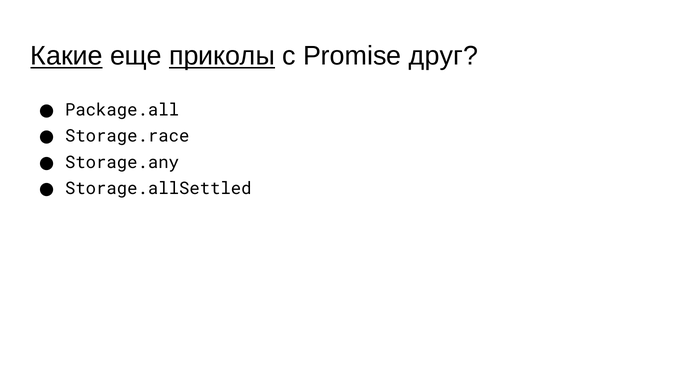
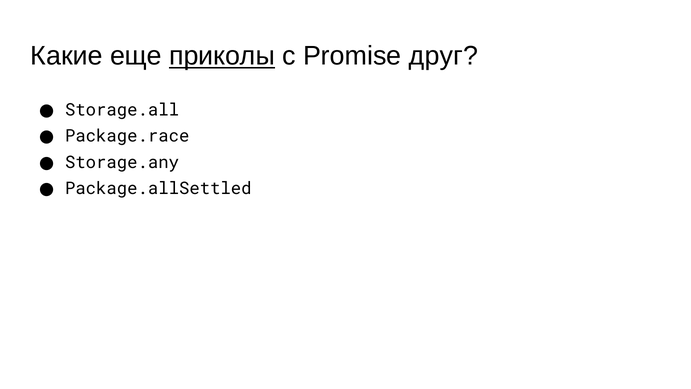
Какие underline: present -> none (67, 56)
Package.all: Package.all -> Storage.all (122, 110)
Storage.race: Storage.race -> Package.race (127, 136)
Storage.allSettled: Storage.allSettled -> Package.allSettled (158, 188)
